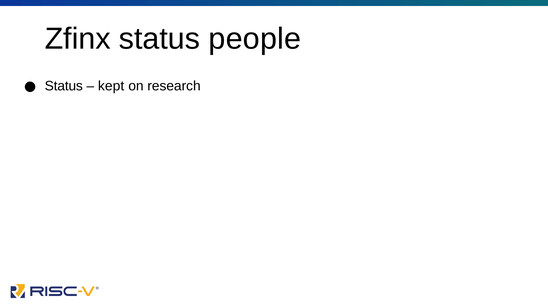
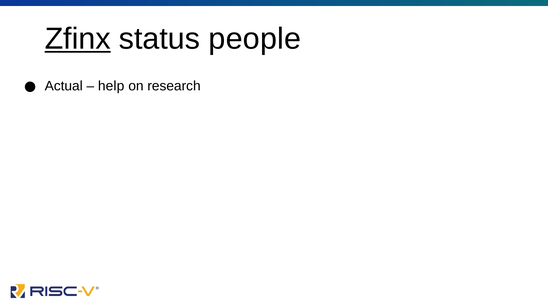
Zfinx underline: none -> present (78, 39)
Status: Status -> Actual (64, 86)
kept: kept -> help (111, 86)
